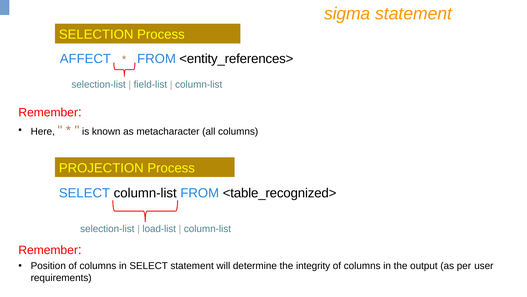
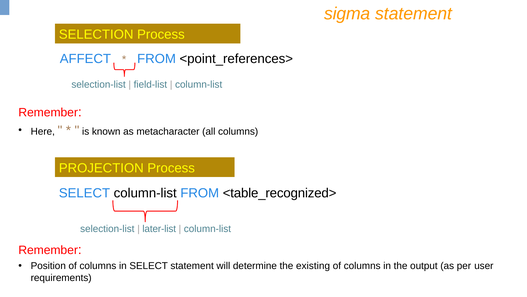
<entity_references>: <entity_references> -> <point_references> (236, 59)
load-list: load-list -> later-list (159, 228)
integrity: integrity -> existing (313, 265)
